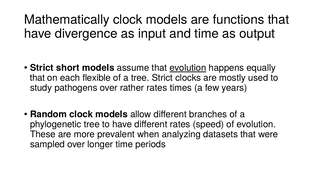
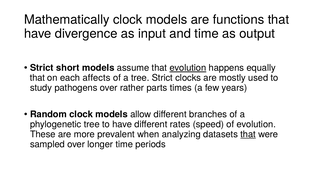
flexible: flexible -> affects (97, 78)
rather rates: rates -> parts (157, 88)
that underline: none -> present (248, 134)
